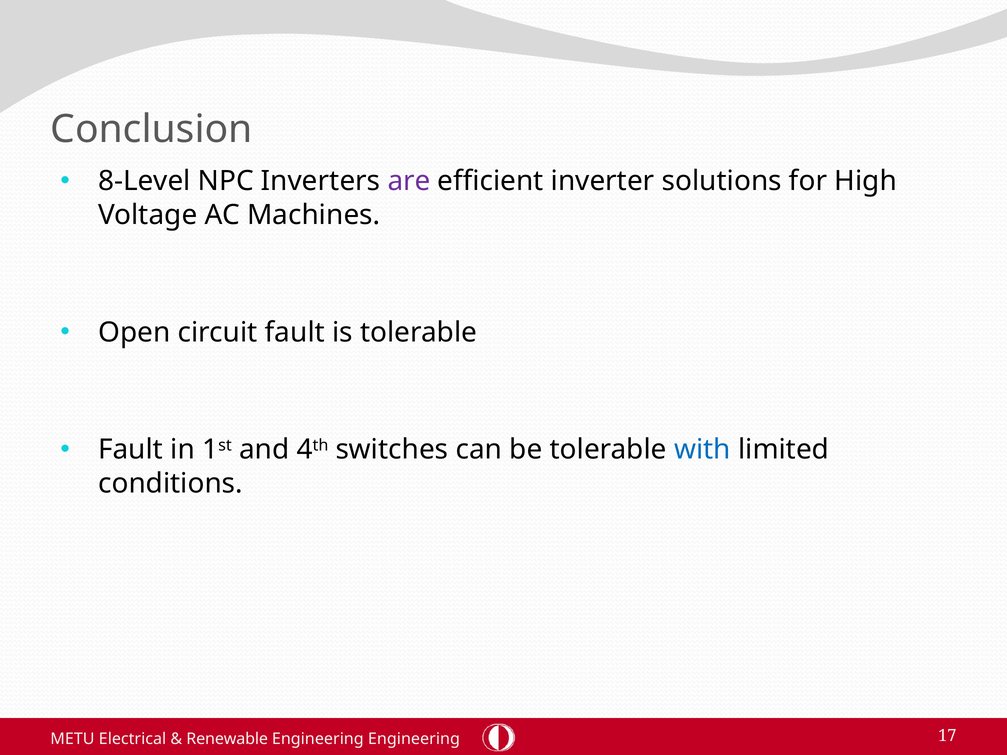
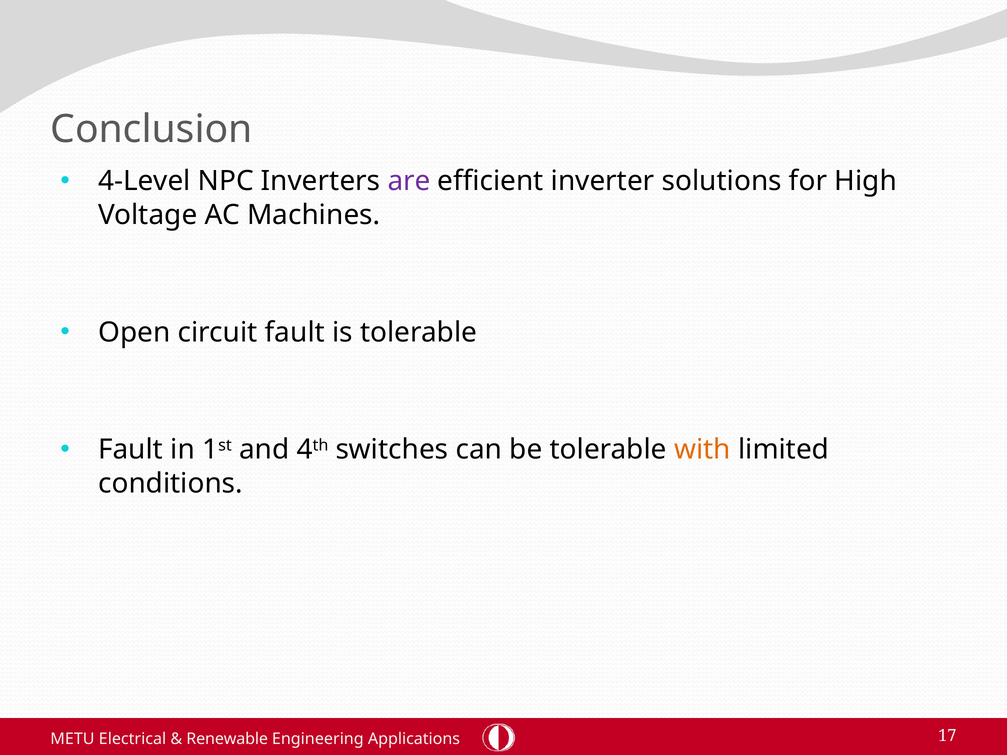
8-Level: 8-Level -> 4-Level (144, 181)
with colour: blue -> orange (702, 450)
Engineering Engineering: Engineering -> Applications (414, 739)
